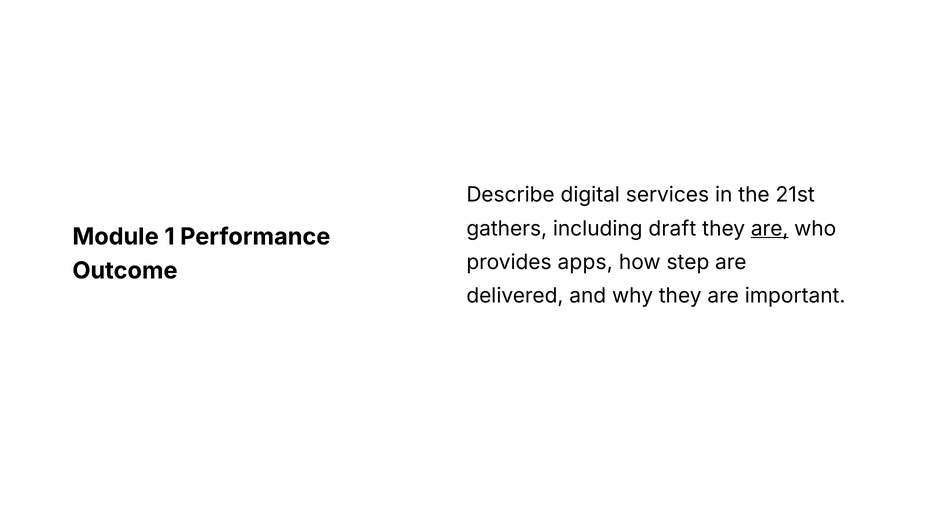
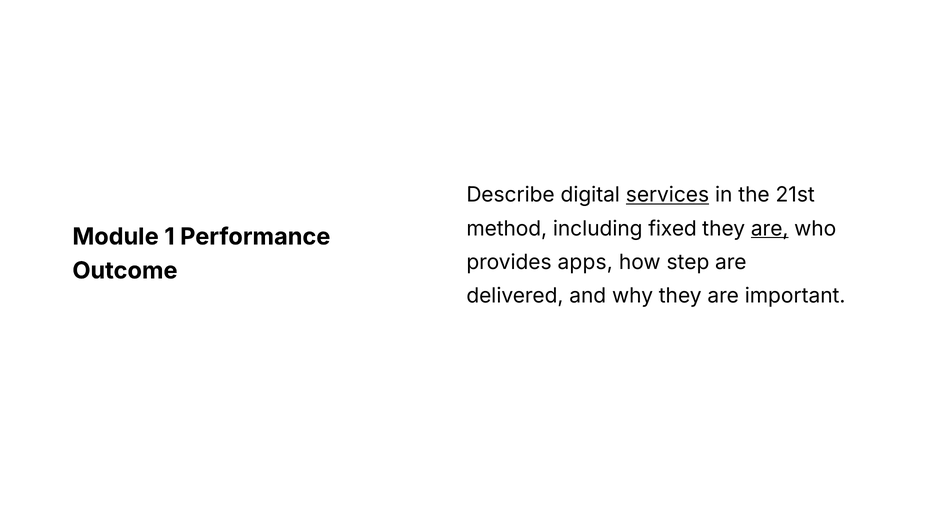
services underline: none -> present (667, 195)
gathers: gathers -> method (507, 229)
draft: draft -> fixed (673, 229)
